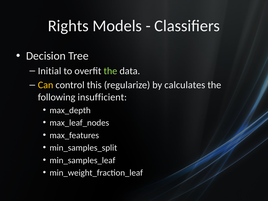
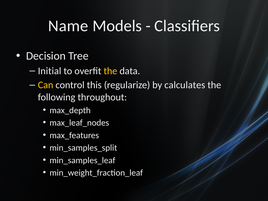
Rights: Rights -> Name (68, 26)
the colour: light green -> yellow (110, 71)
insufficient: insufficient -> throughout (102, 97)
